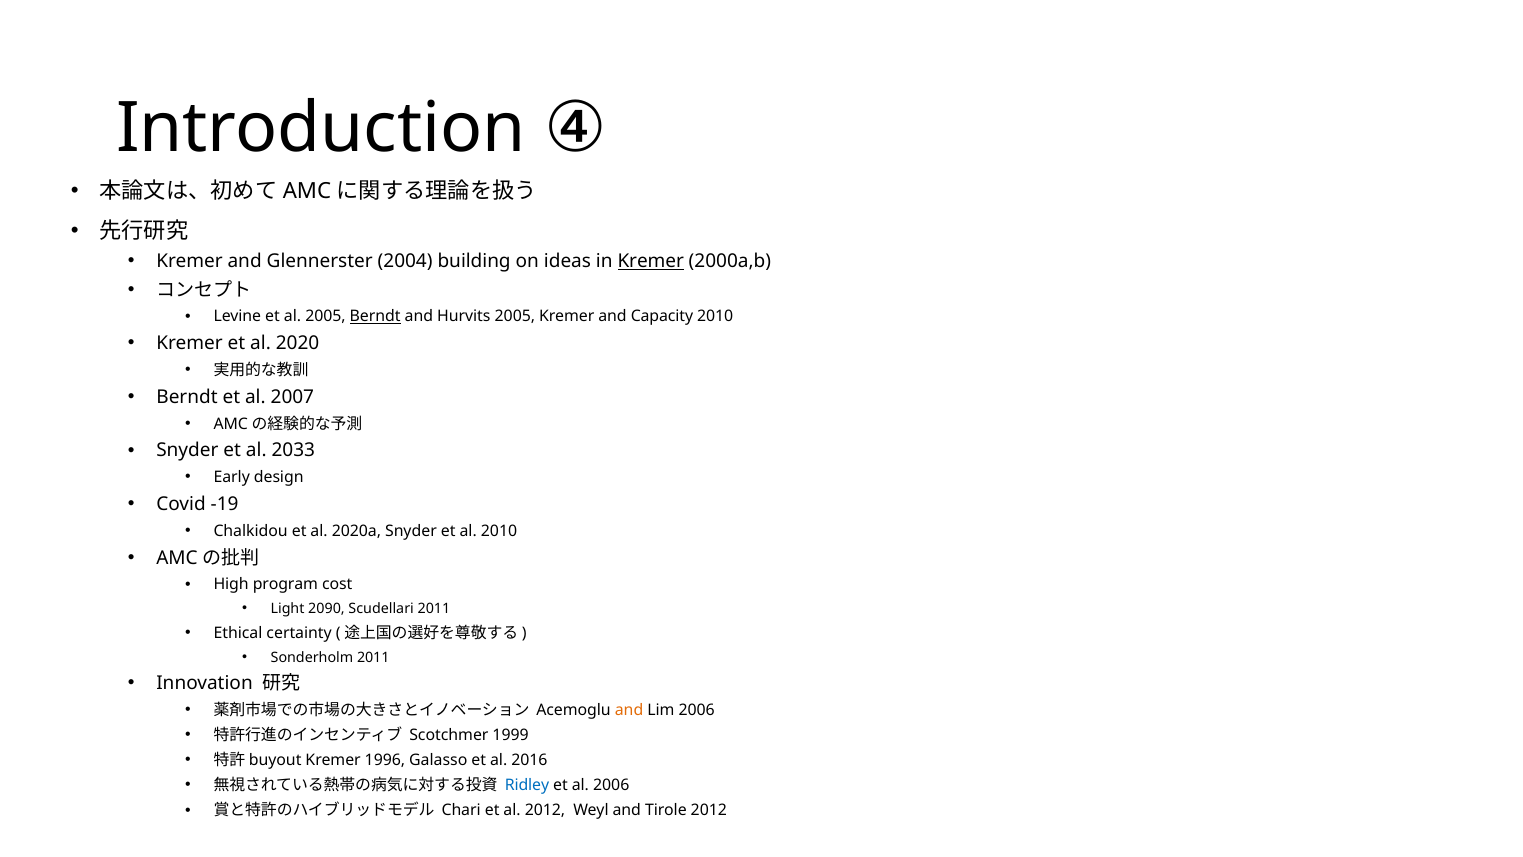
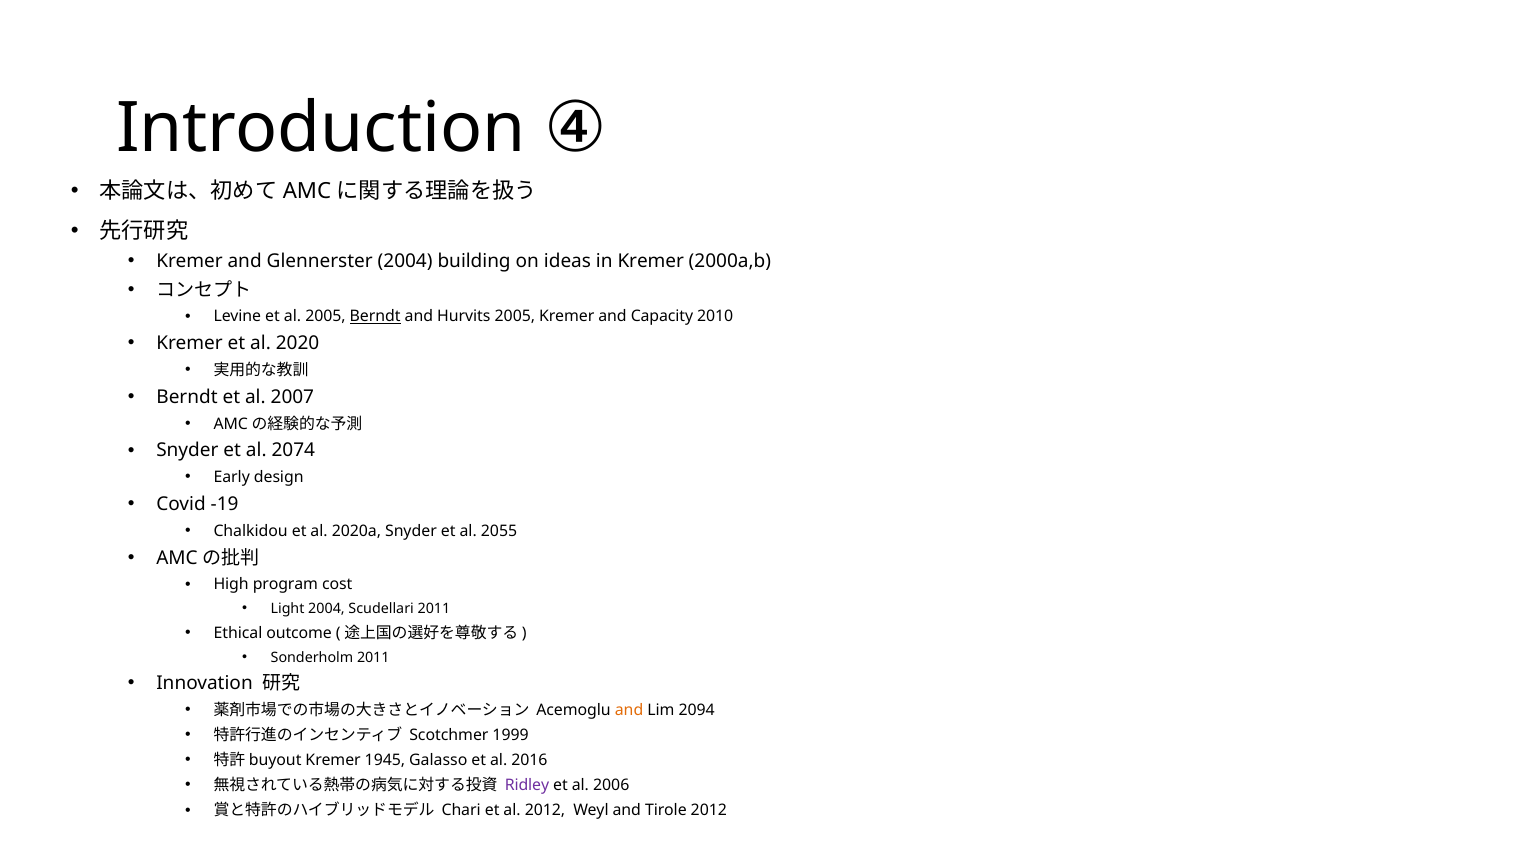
Kremer underline: present -> none (651, 261)
2033: 2033 -> 2074 (293, 450)
al 2010: 2010 -> 2055 (499, 531)
Light 2090: 2090 -> 2004 (326, 609)
certainty: certainty -> outcome (299, 633)
Lim 2006: 2006 -> 2094 (697, 710)
1996: 1996 -> 1945 (385, 760)
Ridley colour: blue -> purple (527, 785)
